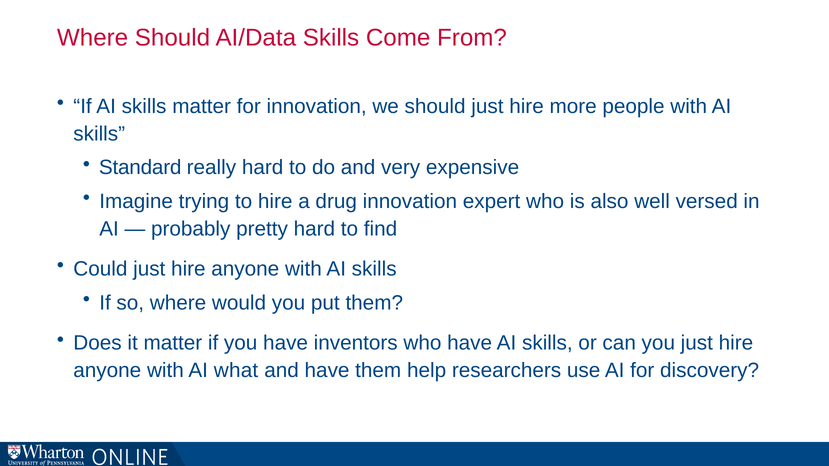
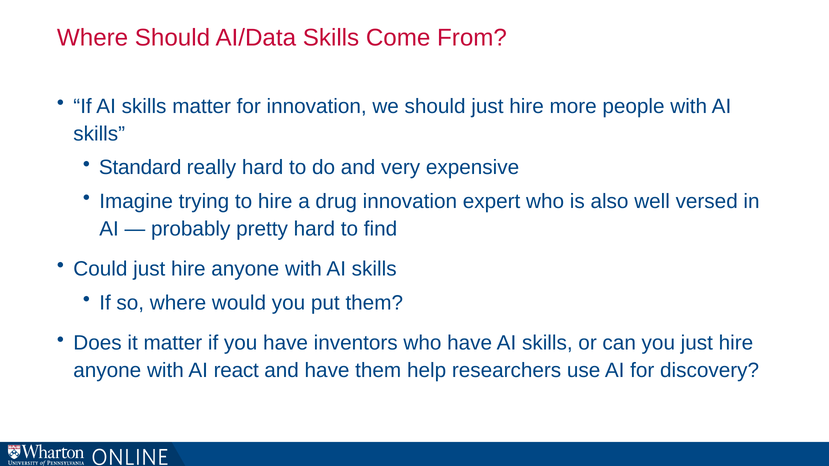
what: what -> react (236, 371)
